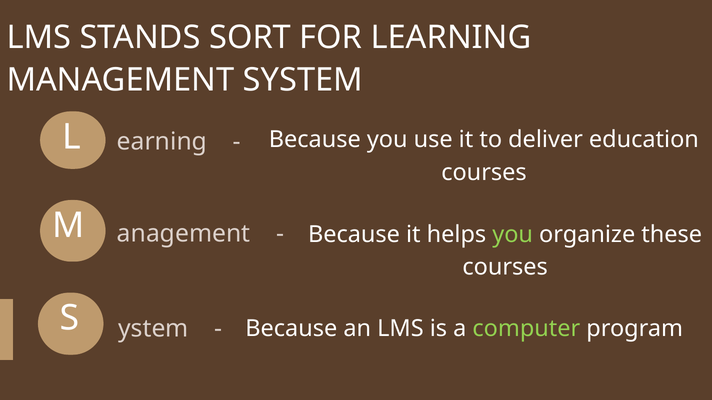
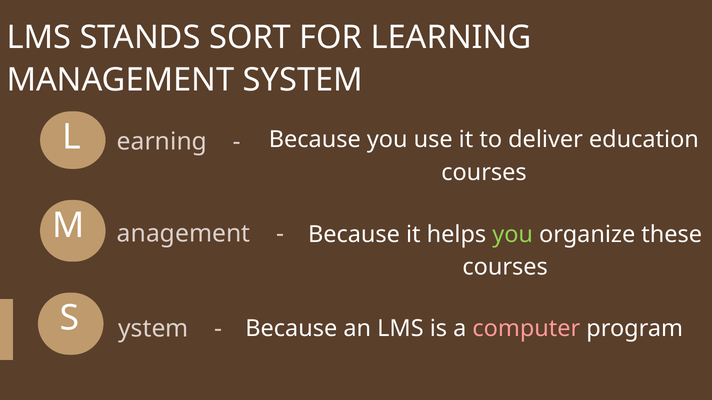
computer colour: light green -> pink (526, 329)
